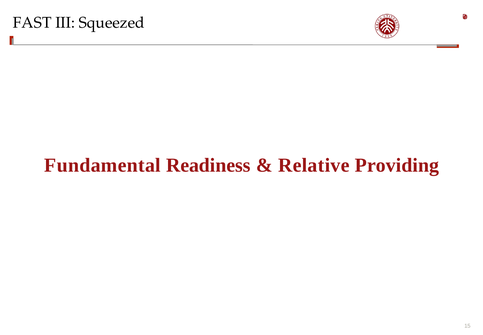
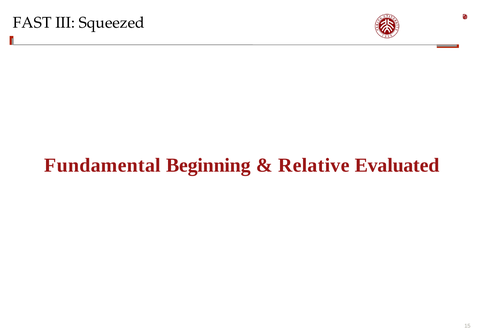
Readiness: Readiness -> Beginning (208, 165)
Providing: Providing -> Evaluated (397, 165)
